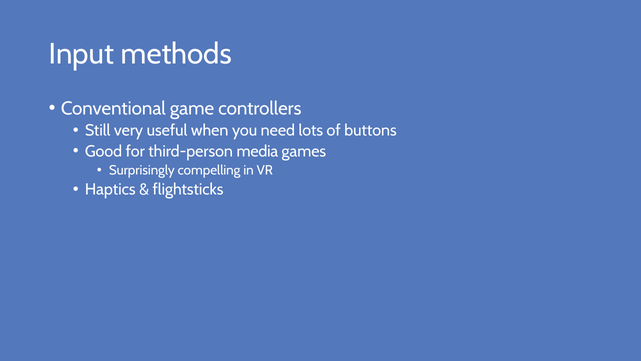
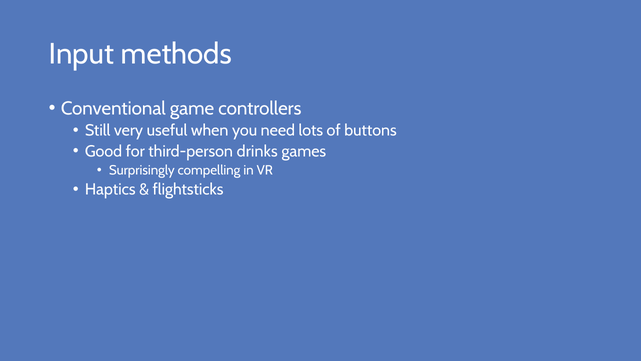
media: media -> drinks (257, 151)
